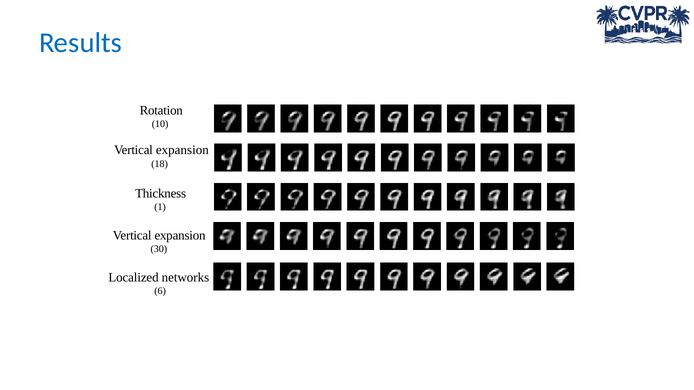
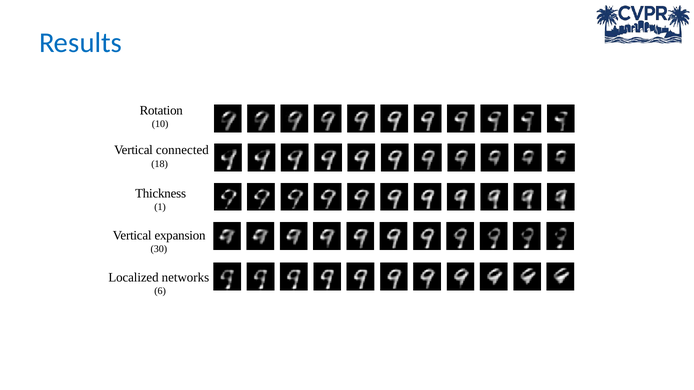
expansion: expansion -> connected (182, 150)
